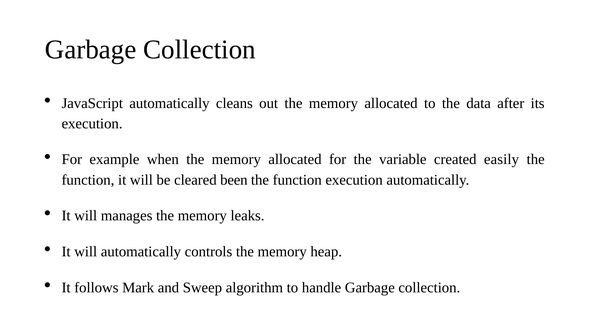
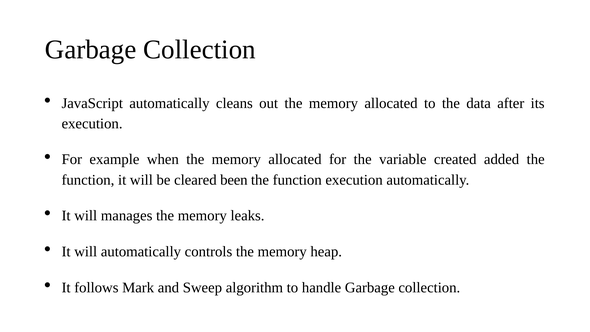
easily: easily -> added (502, 159)
